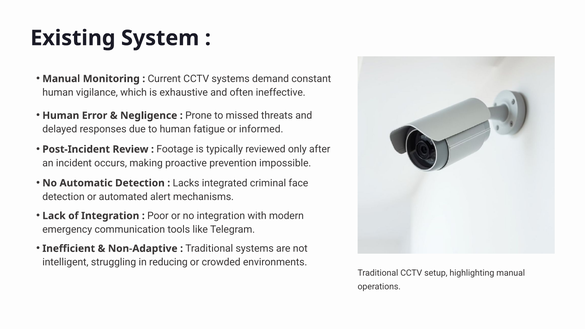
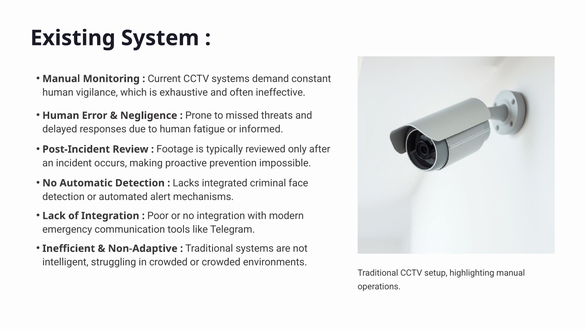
in reducing: reducing -> crowded (168, 262)
